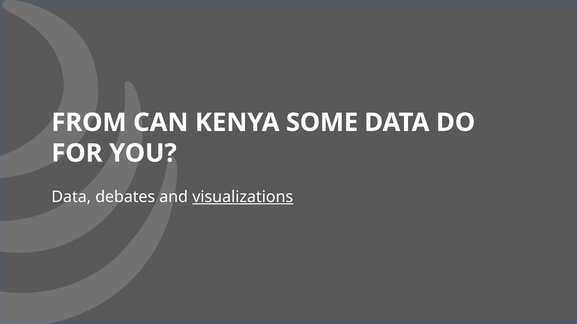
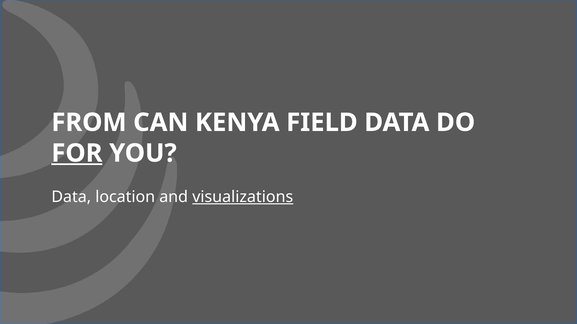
SOME: SOME -> FIELD (322, 123)
FOR underline: none -> present (77, 153)
debates: debates -> location (125, 197)
